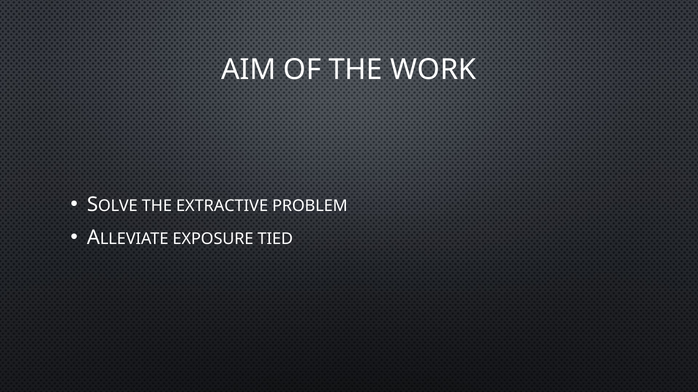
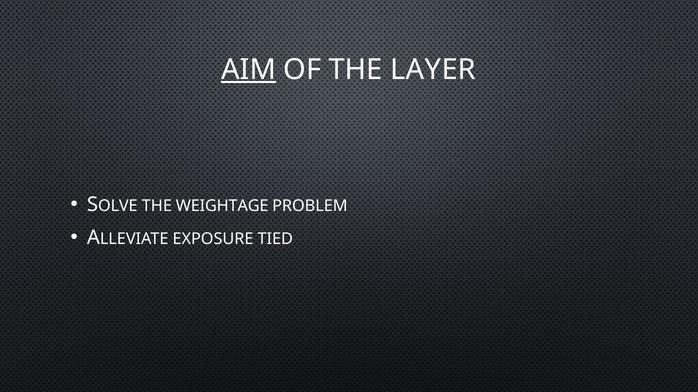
AIM underline: none -> present (249, 70)
WORK: WORK -> LAYER (433, 70)
EXTRACTIVE: EXTRACTIVE -> WEIGHTAGE (222, 206)
